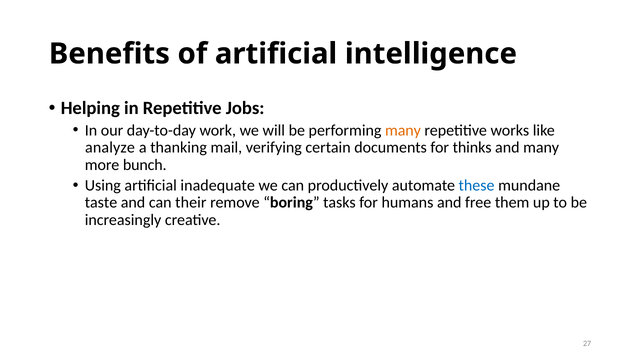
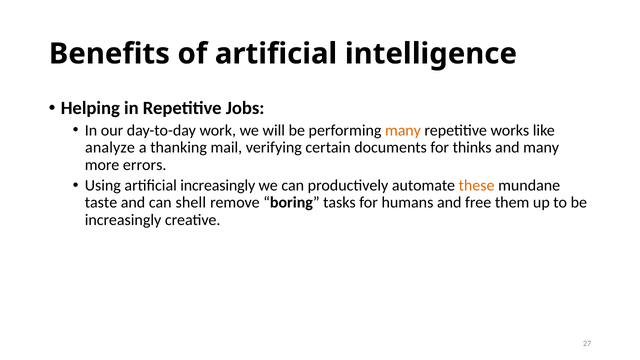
bunch: bunch -> errors (145, 165)
artificial inadequate: inadequate -> increasingly (218, 185)
these colour: blue -> orange (477, 185)
their: their -> shell (191, 203)
